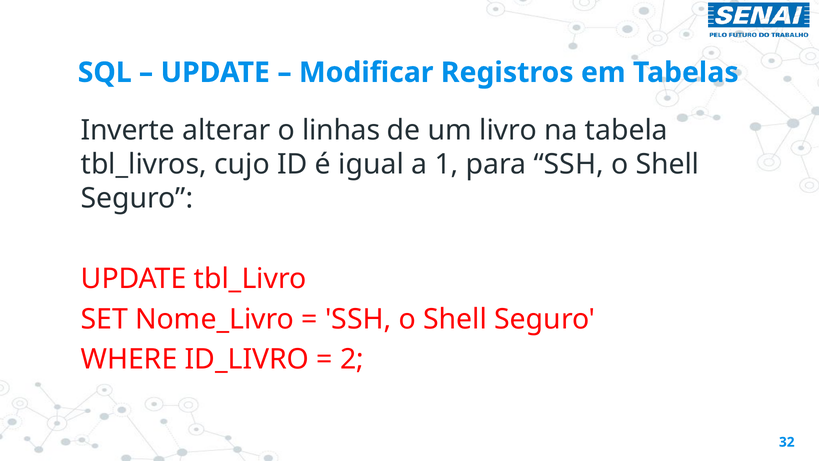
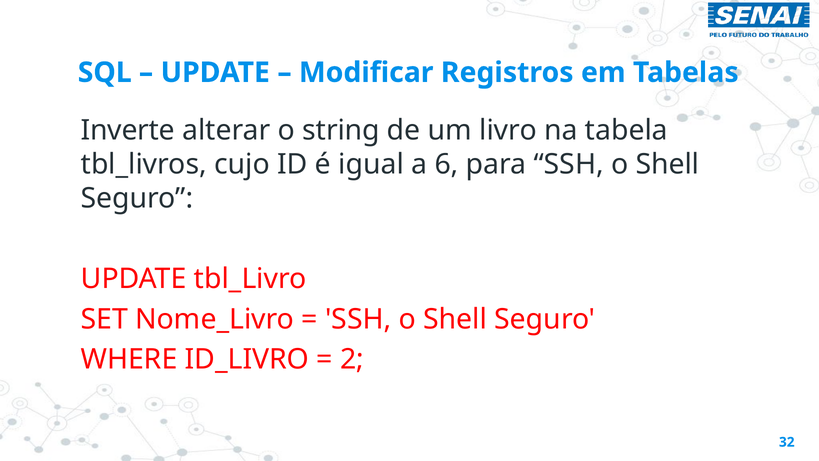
linhas: linhas -> string (341, 130)
1: 1 -> 6 (447, 164)
